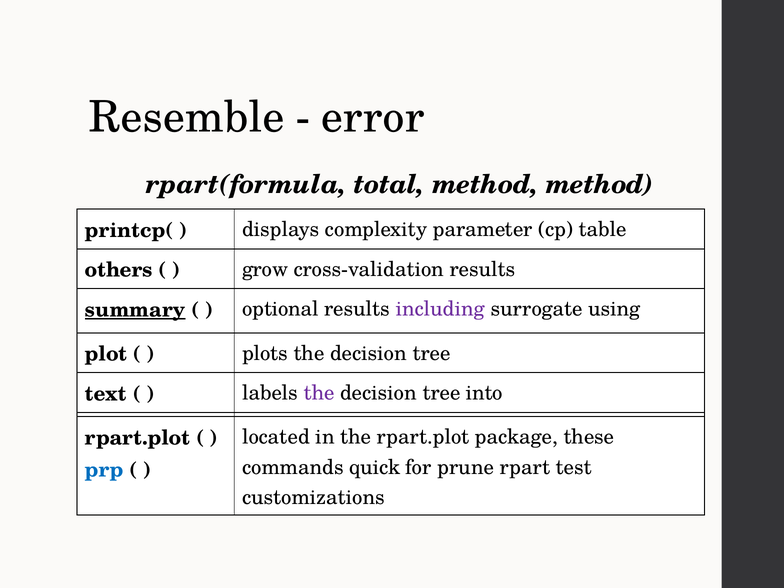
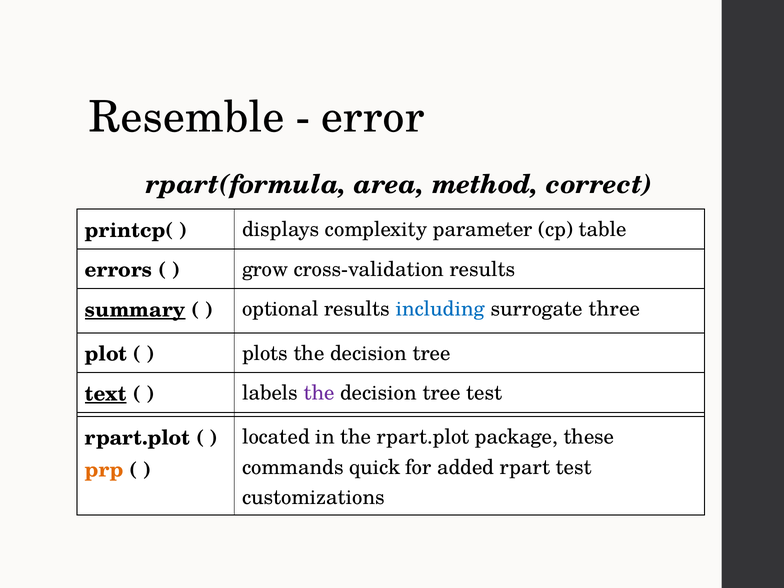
total: total -> area (389, 185)
method method: method -> correct (600, 185)
others: others -> errors (119, 270)
including colour: purple -> blue (440, 309)
surrogate using: using -> three (614, 309)
text underline: none -> present (106, 394)
tree into: into -> test (484, 393)
for prune: prune -> added (466, 467)
prp colour: blue -> orange (104, 470)
